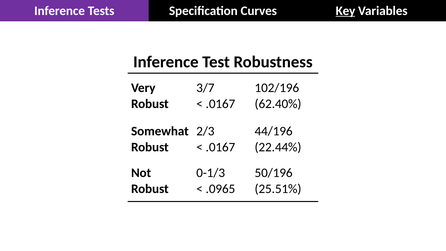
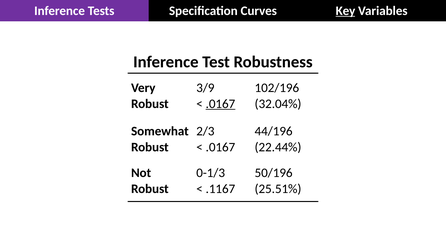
3/7: 3/7 -> 3/9 (205, 88)
.0167 underline: none -> present (220, 104)
62.40%: 62.40% -> 32.04% (278, 104)
.0965: .0965 -> .1167 (220, 189)
